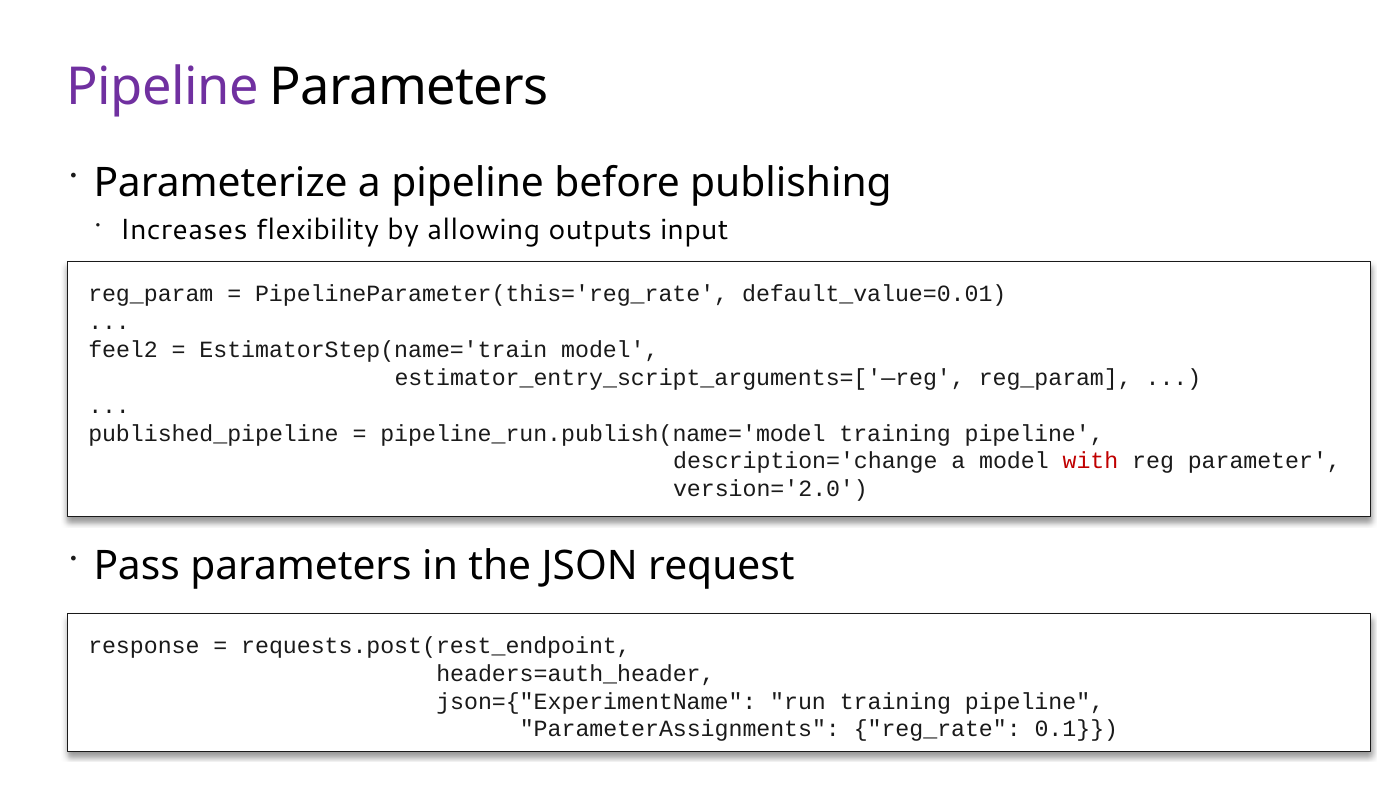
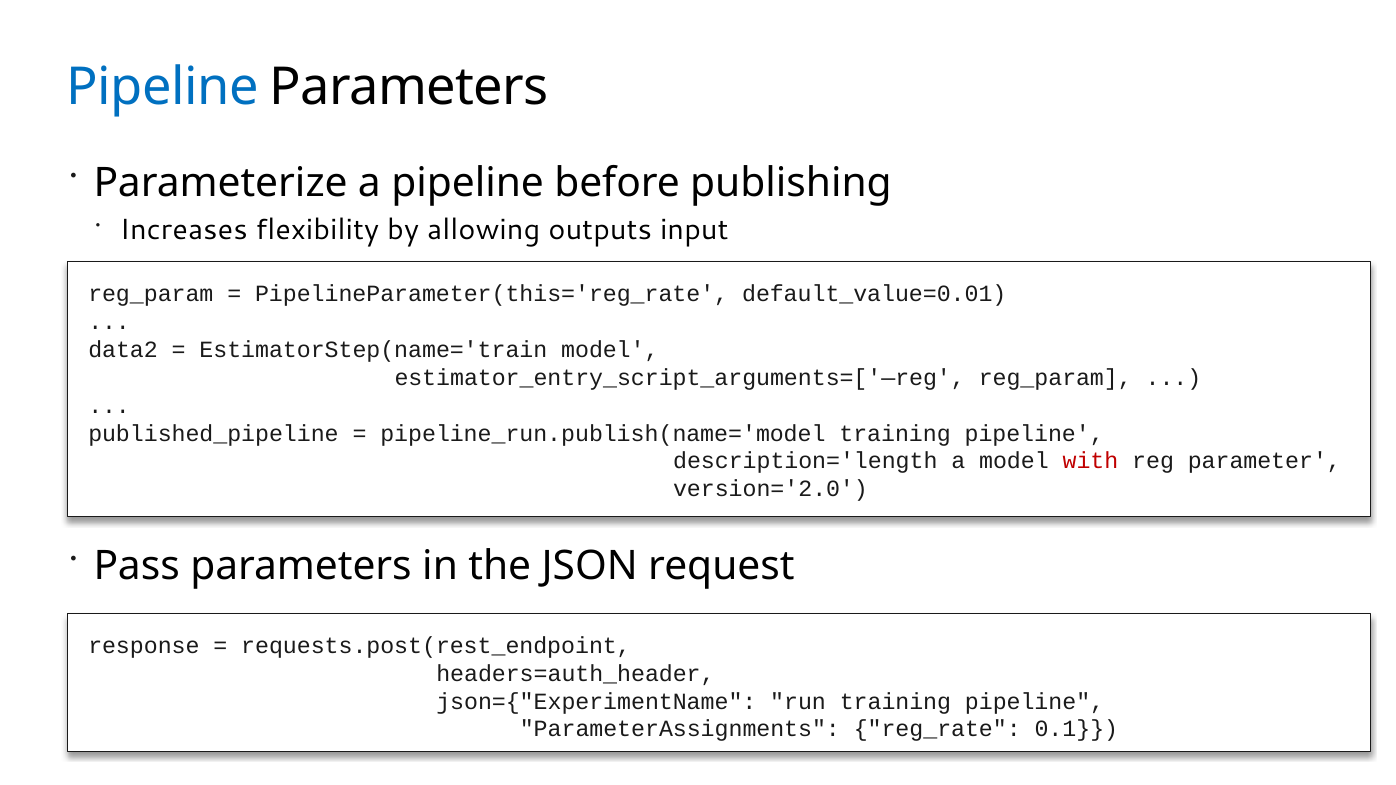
Pipeline colour: purple -> blue (163, 87)
feel2: feel2 -> data2 (123, 350)
description='change: description='change -> description='length (805, 461)
